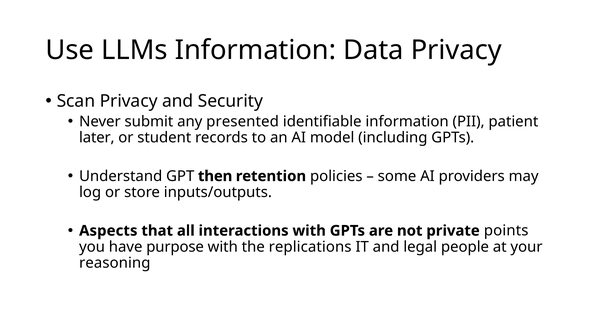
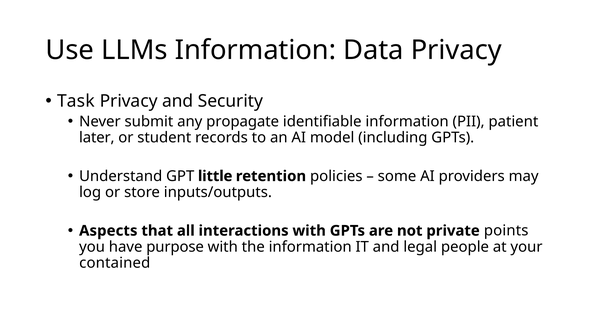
Scan: Scan -> Task (76, 101)
presented: presented -> propagate (243, 122)
then: then -> little (215, 176)
the replications: replications -> information (310, 247)
reasoning: reasoning -> contained (115, 263)
